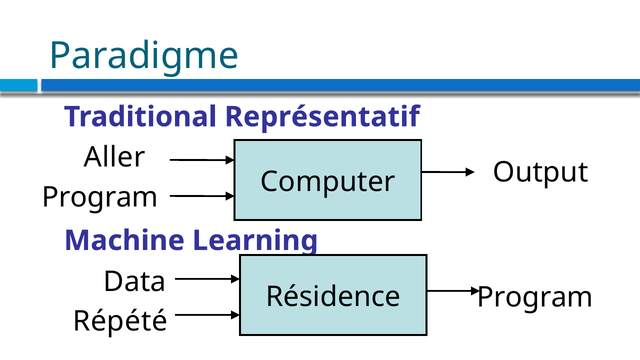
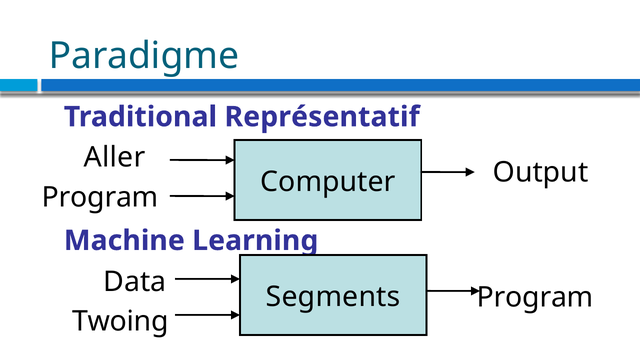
Résidence: Résidence -> Segments (333, 297)
Répété: Répété -> Twoing (120, 321)
